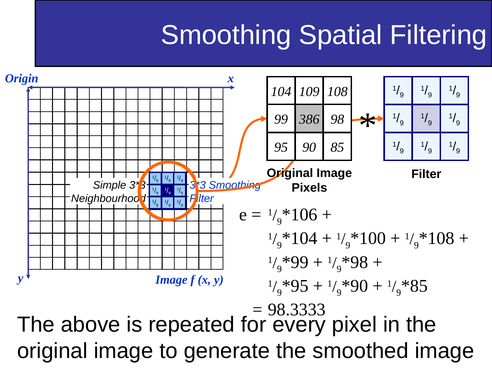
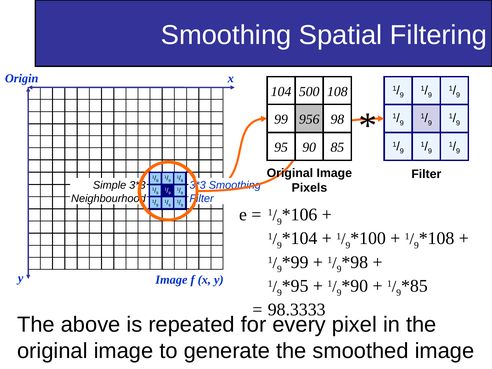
109: 109 -> 500 (309, 92)
386: 386 -> 956 (309, 119)
